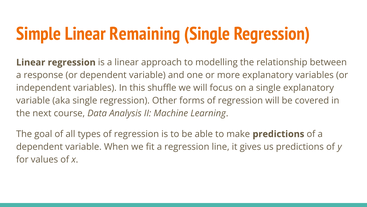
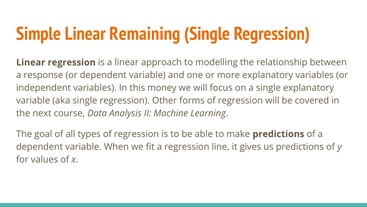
shuffle: shuffle -> money (162, 88)
